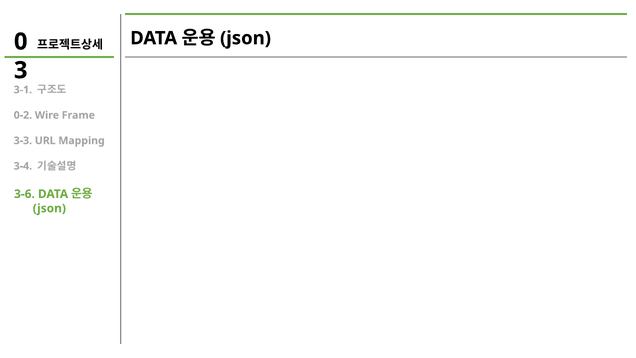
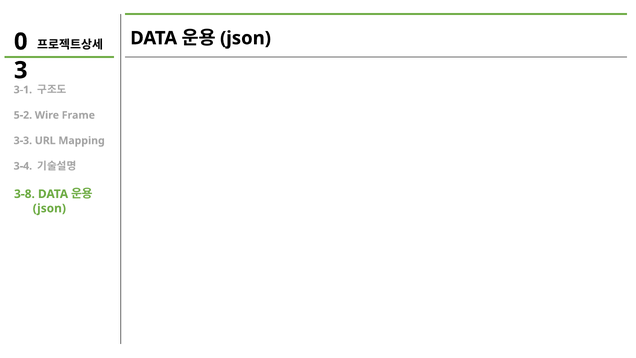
0-2: 0-2 -> 5-2 (23, 115)
3-6: 3-6 -> 3-8 (24, 194)
